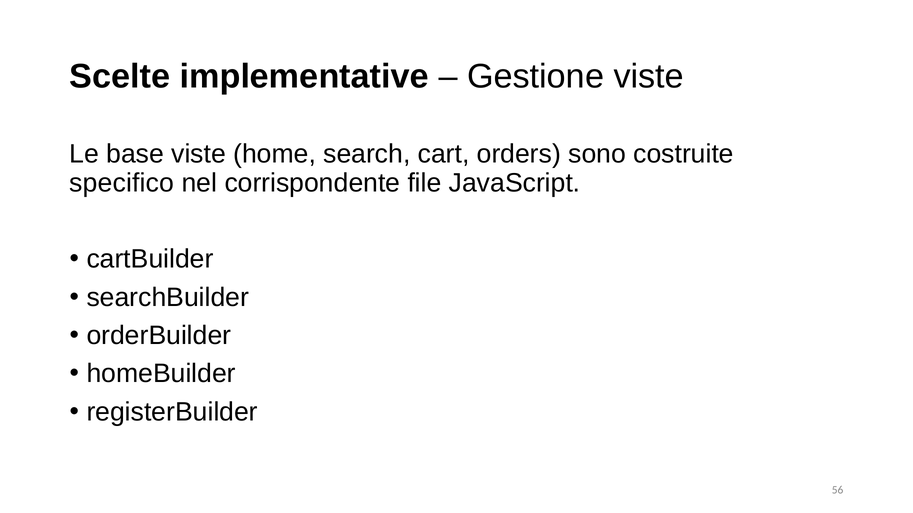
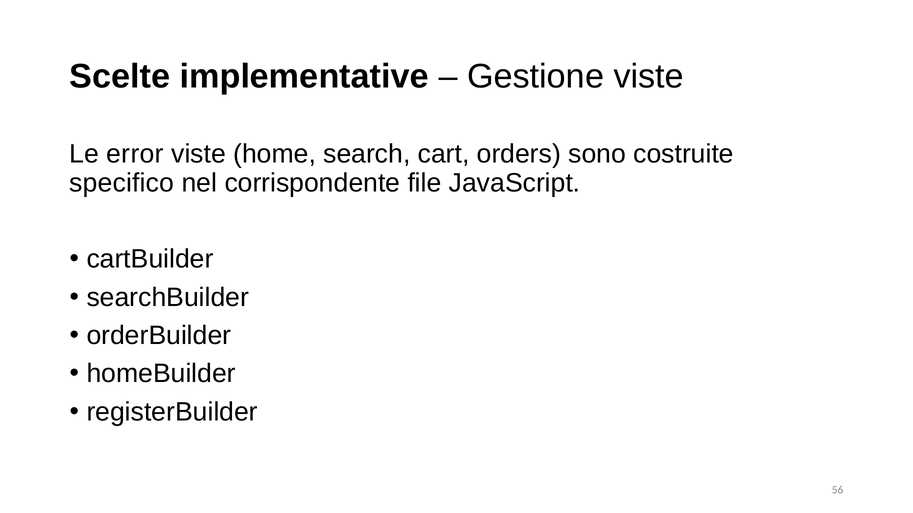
base: base -> error (135, 154)
